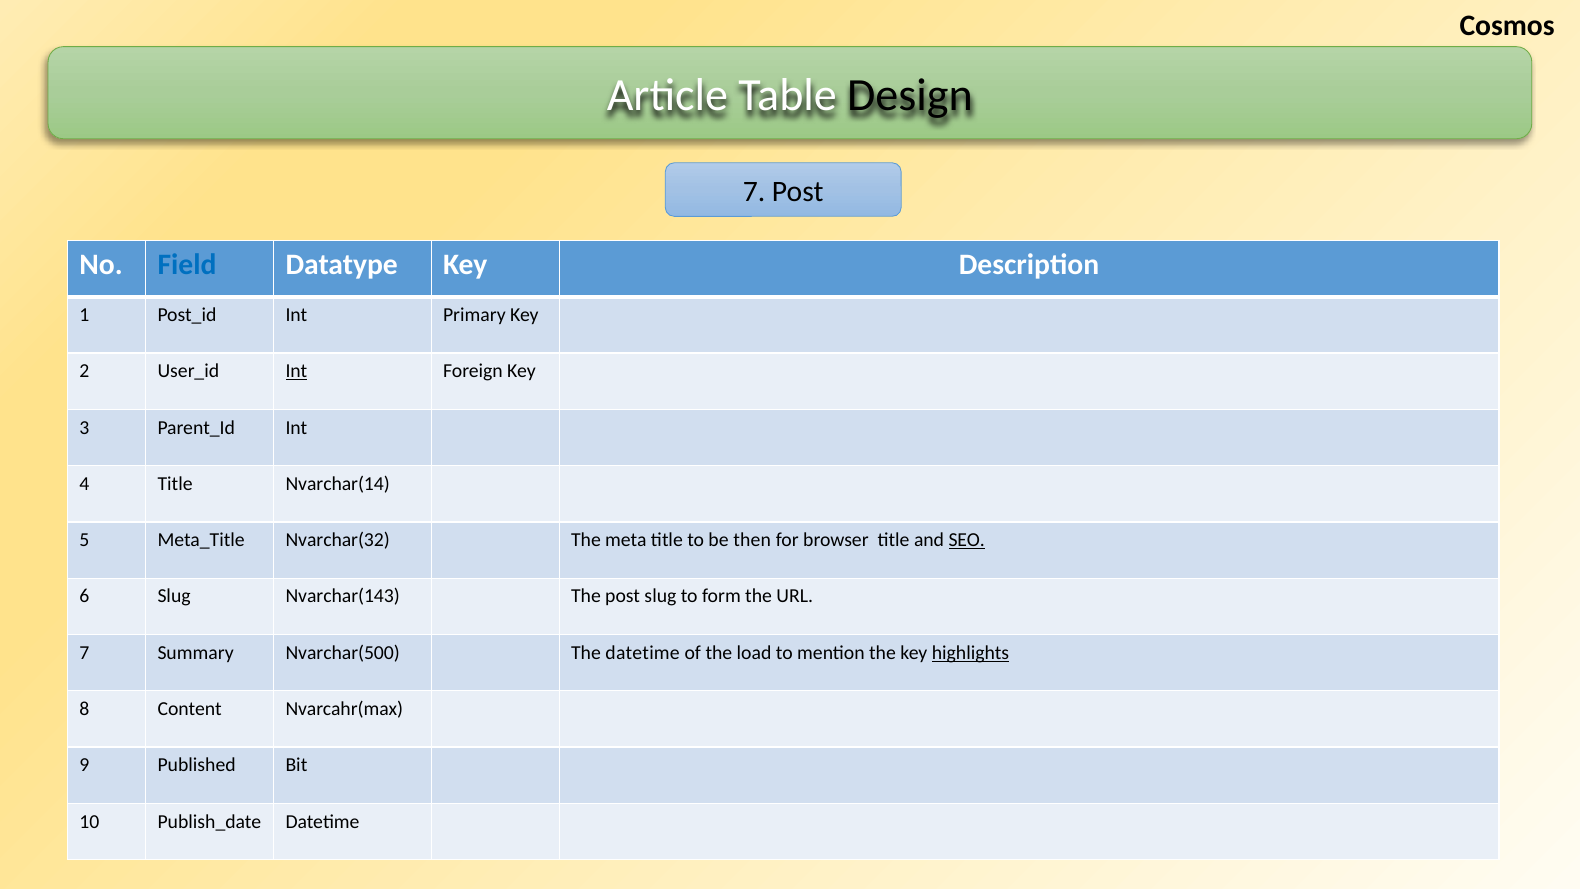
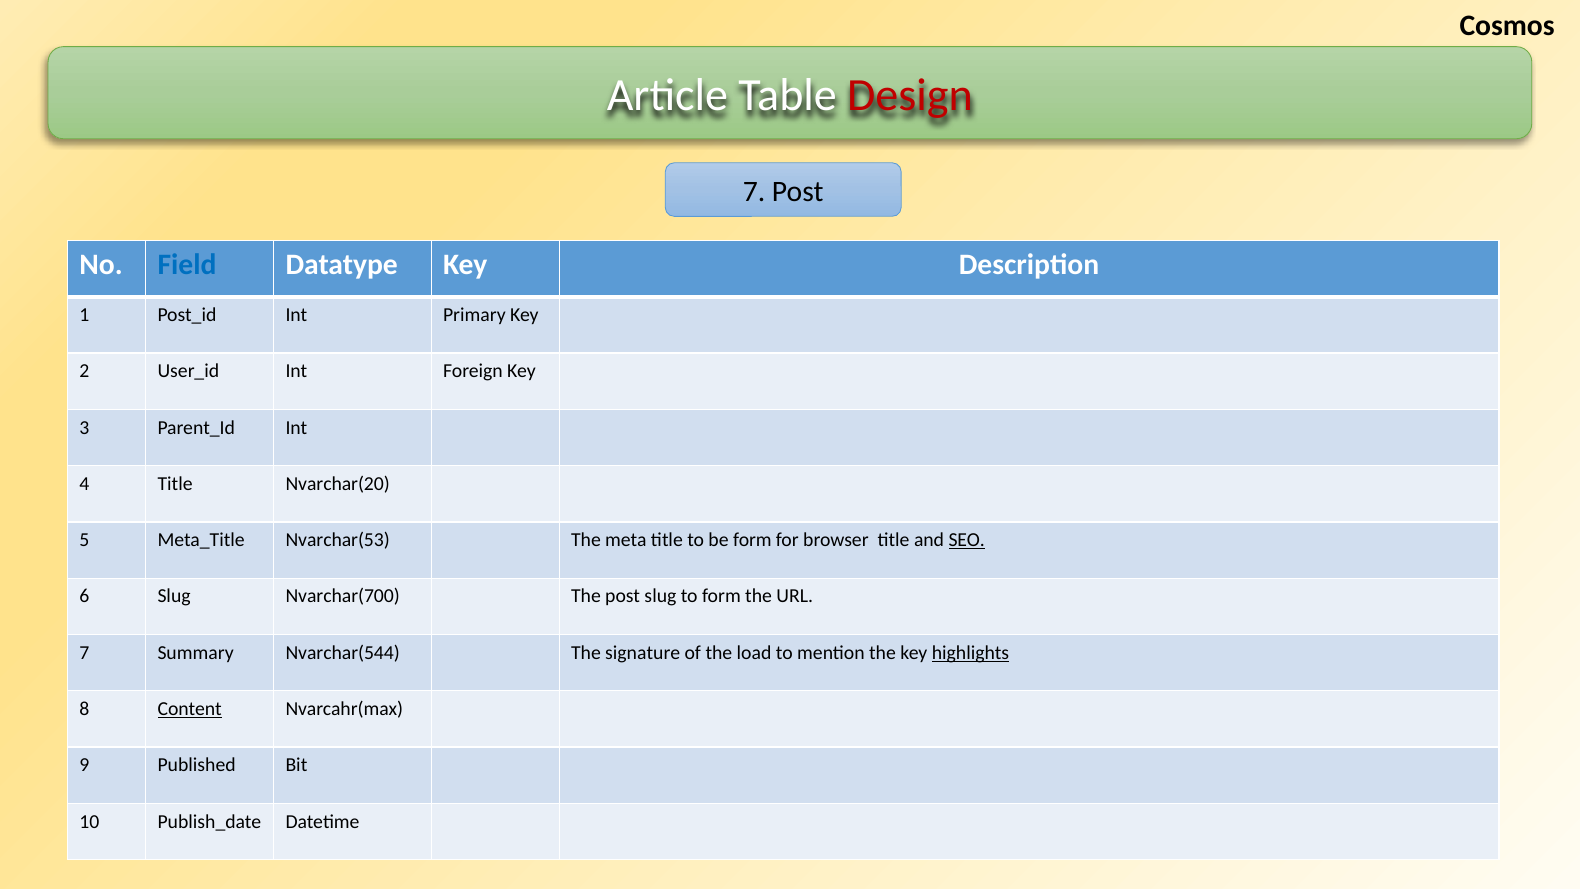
Design colour: black -> red (910, 95)
Int underline: present -> none (296, 371)
Nvarchar(14: Nvarchar(14 -> Nvarchar(20 (338, 484)
Nvarchar(32: Nvarchar(32 -> Nvarchar(53 (338, 540)
be then: then -> form (752, 540)
Nvarchar(143: Nvarchar(143 -> Nvarchar(700 (343, 596)
Nvarchar(500: Nvarchar(500 -> Nvarchar(544 (343, 652)
The datetime: datetime -> signature (643, 652)
Content underline: none -> present (190, 709)
